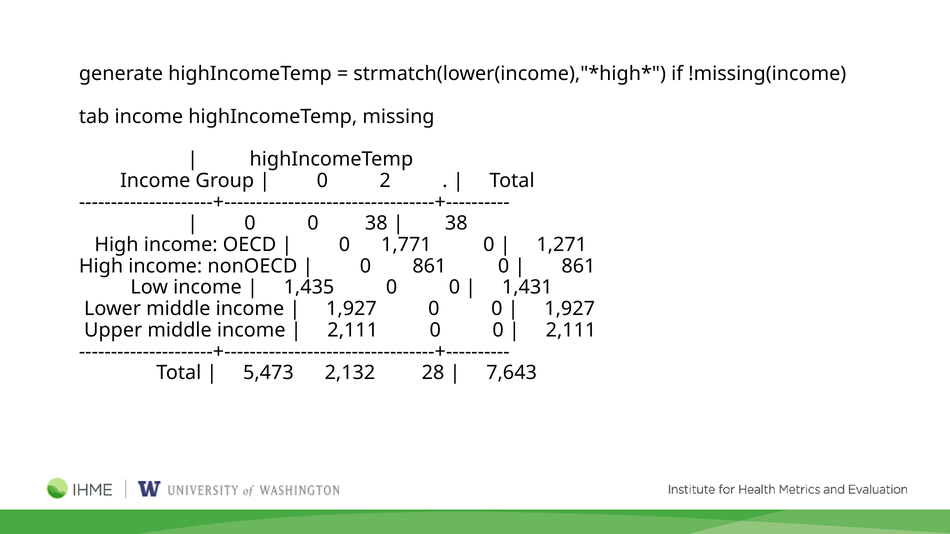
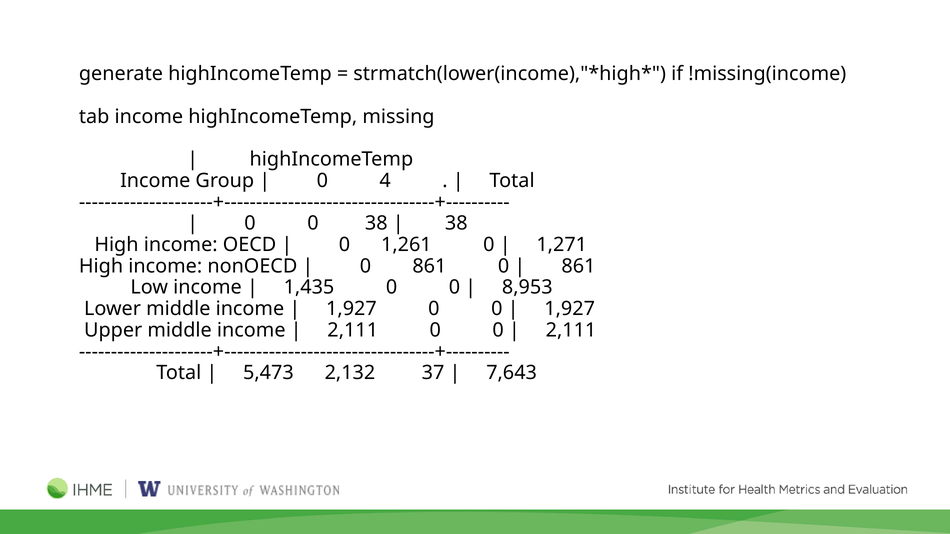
2: 2 -> 4 (385, 181)
1,771: 1,771 -> 1,261 (406, 245)
1,431: 1,431 -> 8,953 (527, 288)
28: 28 -> 37 (433, 373)
